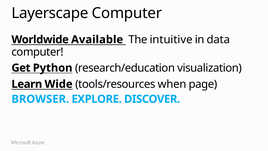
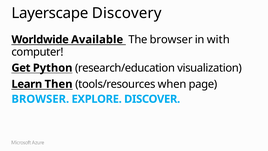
Layerscape Computer: Computer -> Discovery (127, 13)
The intuitive: intuitive -> browser (171, 40)
data: data -> with (218, 40)
Wide: Wide -> Then (59, 84)
